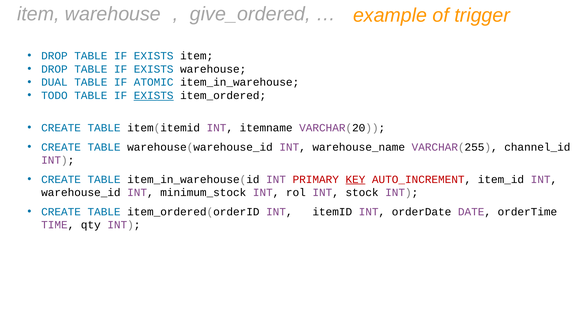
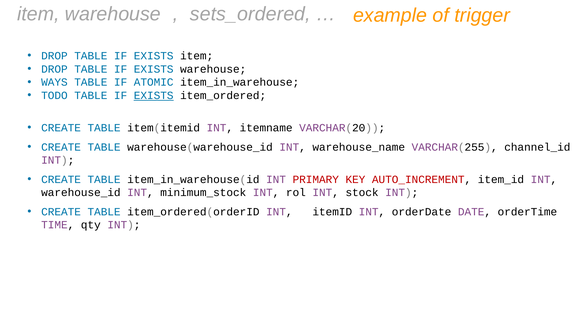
give_ordered: give_ordered -> sets_ordered (250, 14)
DUAL: DUAL -> WAYS (54, 82)
KEY underline: present -> none (355, 179)
